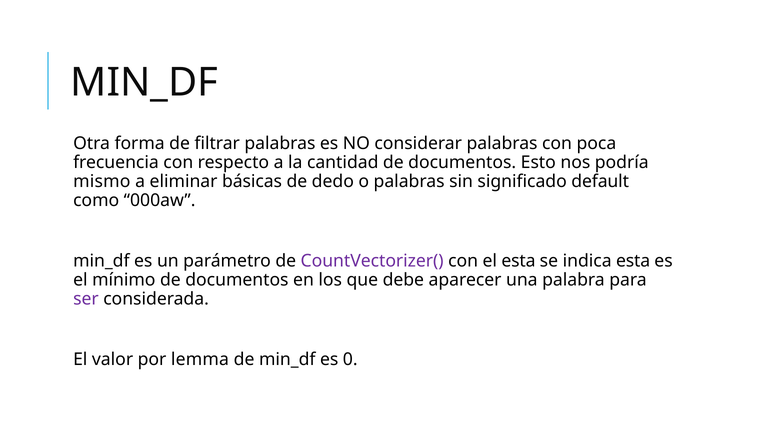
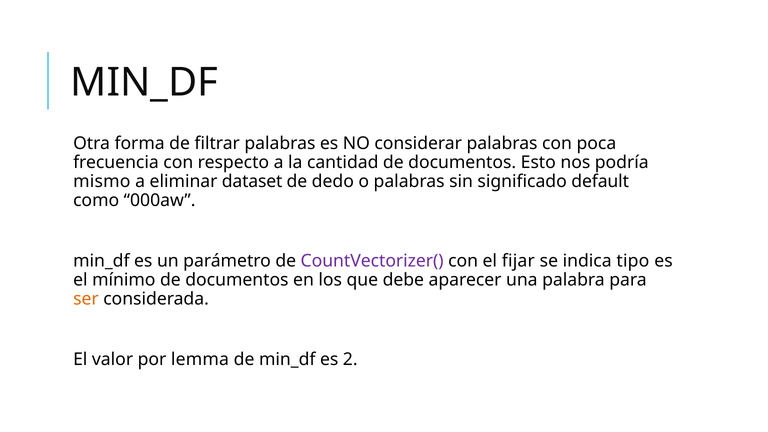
básicas: básicas -> dataset (252, 182)
el esta: esta -> fijar (518, 261)
indica esta: esta -> tipo (633, 261)
ser colour: purple -> orange (86, 299)
0: 0 -> 2 (350, 359)
